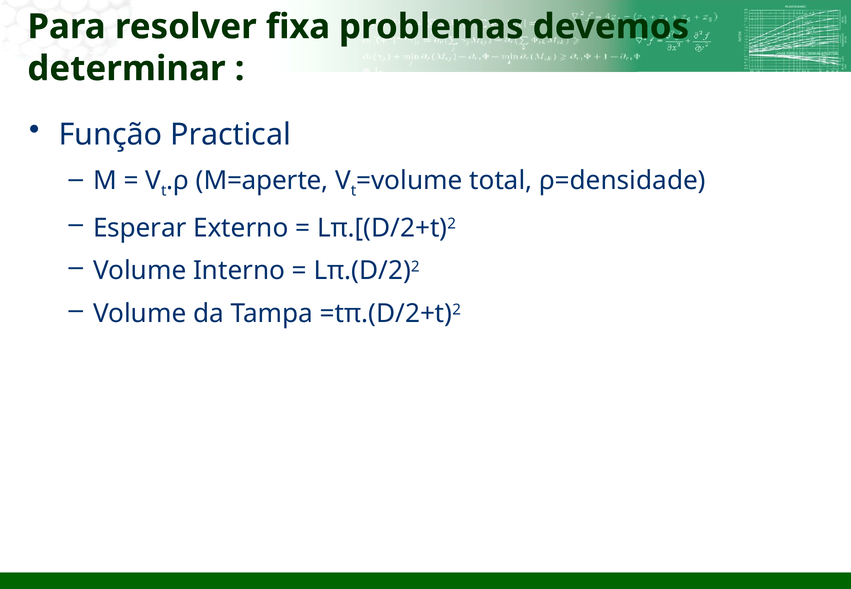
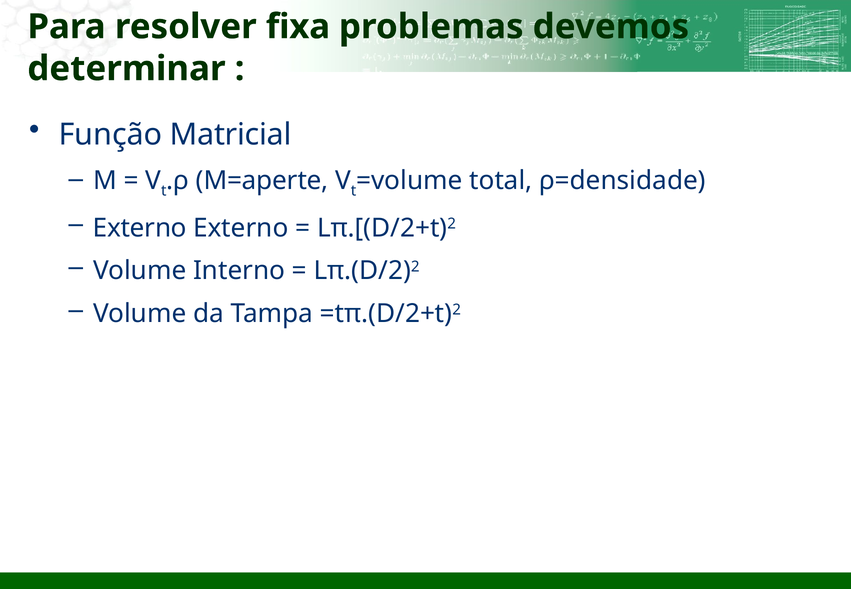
Practical: Practical -> Matricial (231, 135)
Esperar: Esperar -> Externo (140, 228)
